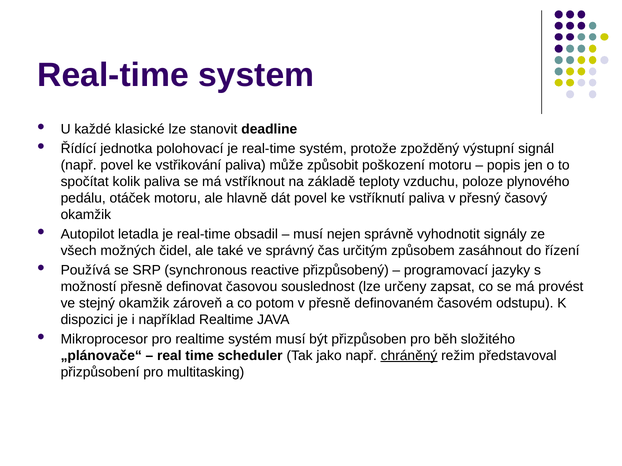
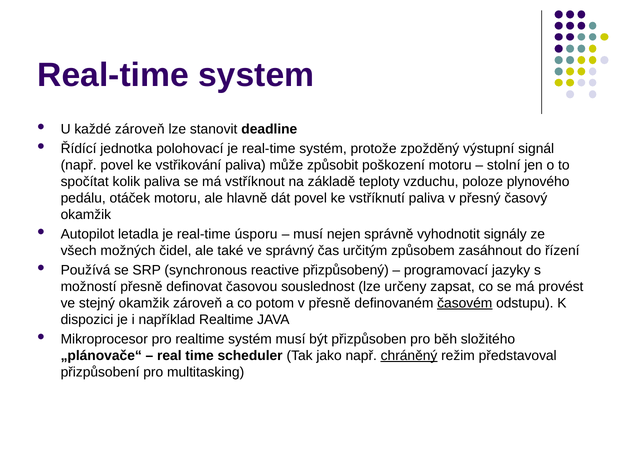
každé klasické: klasické -> zároveň (140, 129)
popis: popis -> stolní (504, 165)
obsadil: obsadil -> úsporu (256, 234)
časovém underline: none -> present (465, 303)
